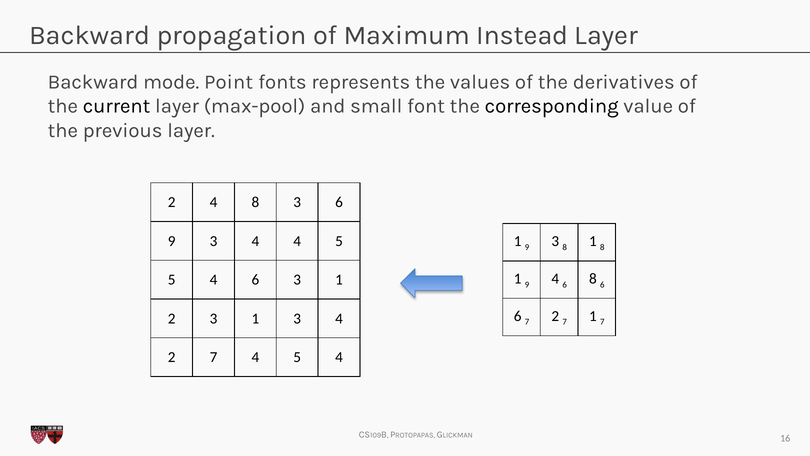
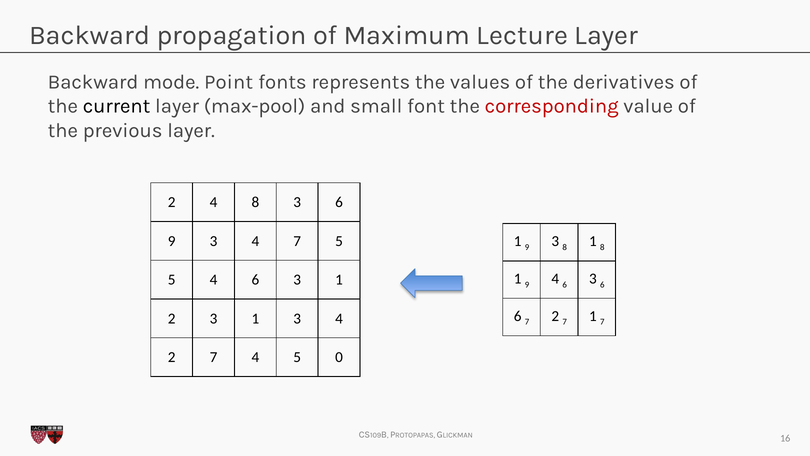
Instead: Instead -> Lecture (522, 35)
corresponding colour: black -> red (552, 106)
4 4: 4 -> 7 (297, 241)
9 4 6 8: 8 -> 3 (593, 279)
4 5 4: 4 -> 0 (339, 357)
